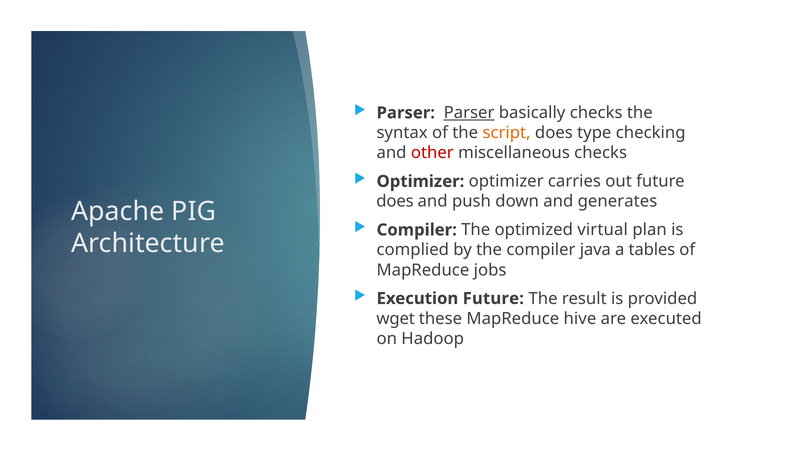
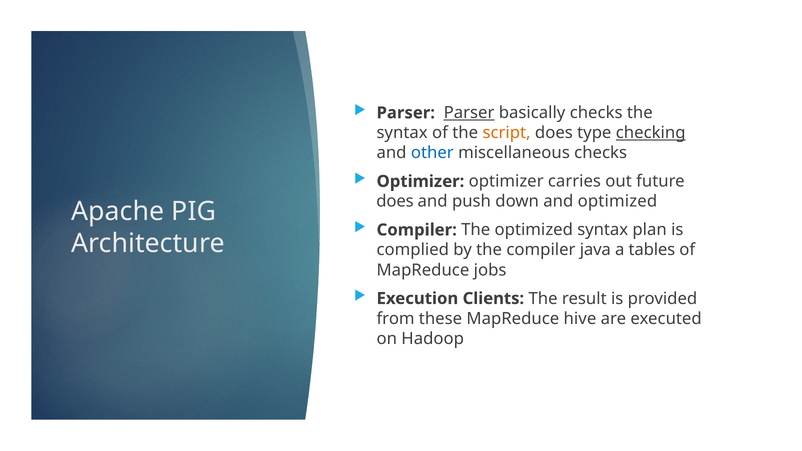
checking underline: none -> present (651, 133)
other colour: red -> blue (432, 153)
and generates: generates -> optimized (617, 202)
optimized virtual: virtual -> syntax (603, 230)
Execution Future: Future -> Clients (493, 299)
wget: wget -> from (396, 319)
